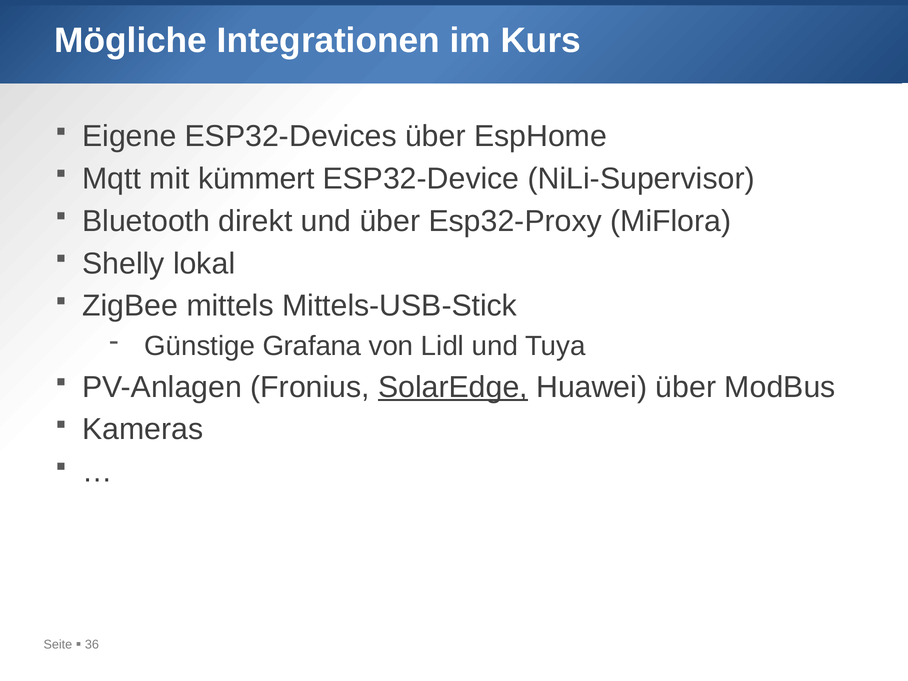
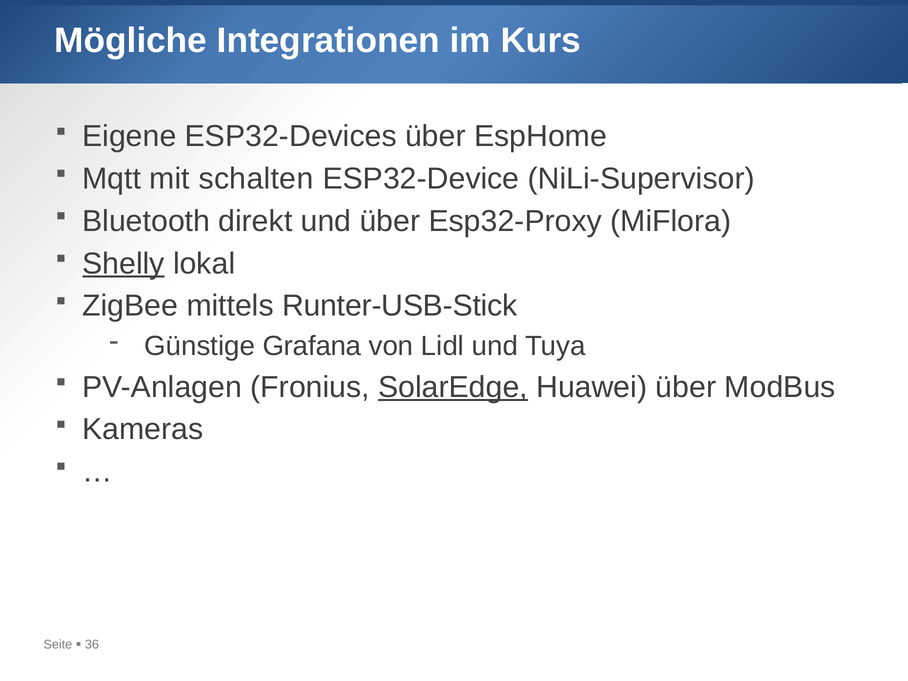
kümmert: kümmert -> schalten (256, 179)
Shelly underline: none -> present (123, 264)
Mittels-USB-Stick: Mittels-USB-Stick -> Runter-USB-Stick (400, 306)
